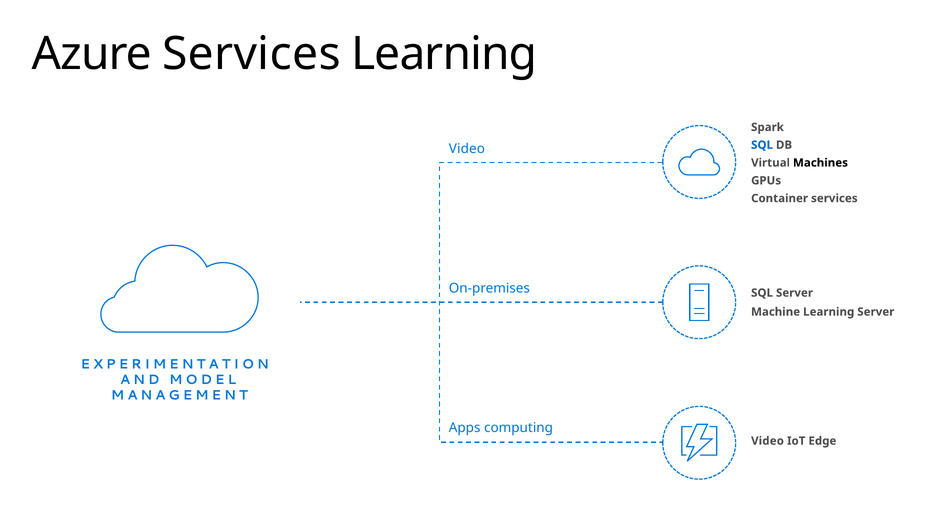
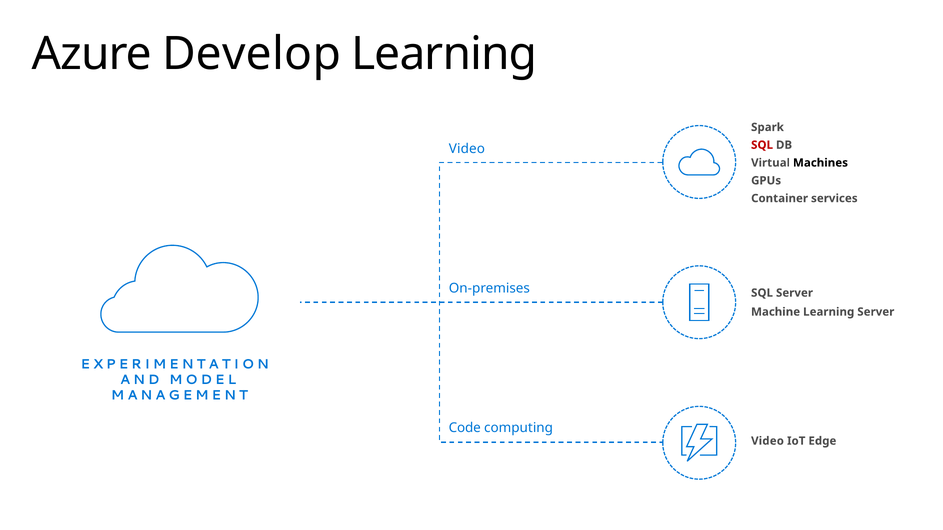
Azure Services: Services -> Develop (251, 54)
SQL colour: blue -> red (762, 145)
Apps: Apps -> Code (465, 428)
